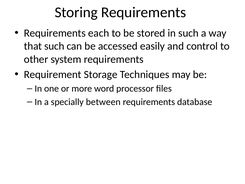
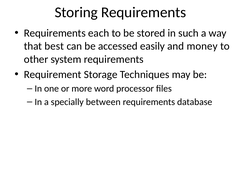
that such: such -> best (54, 46)
control: control -> money (202, 46)
